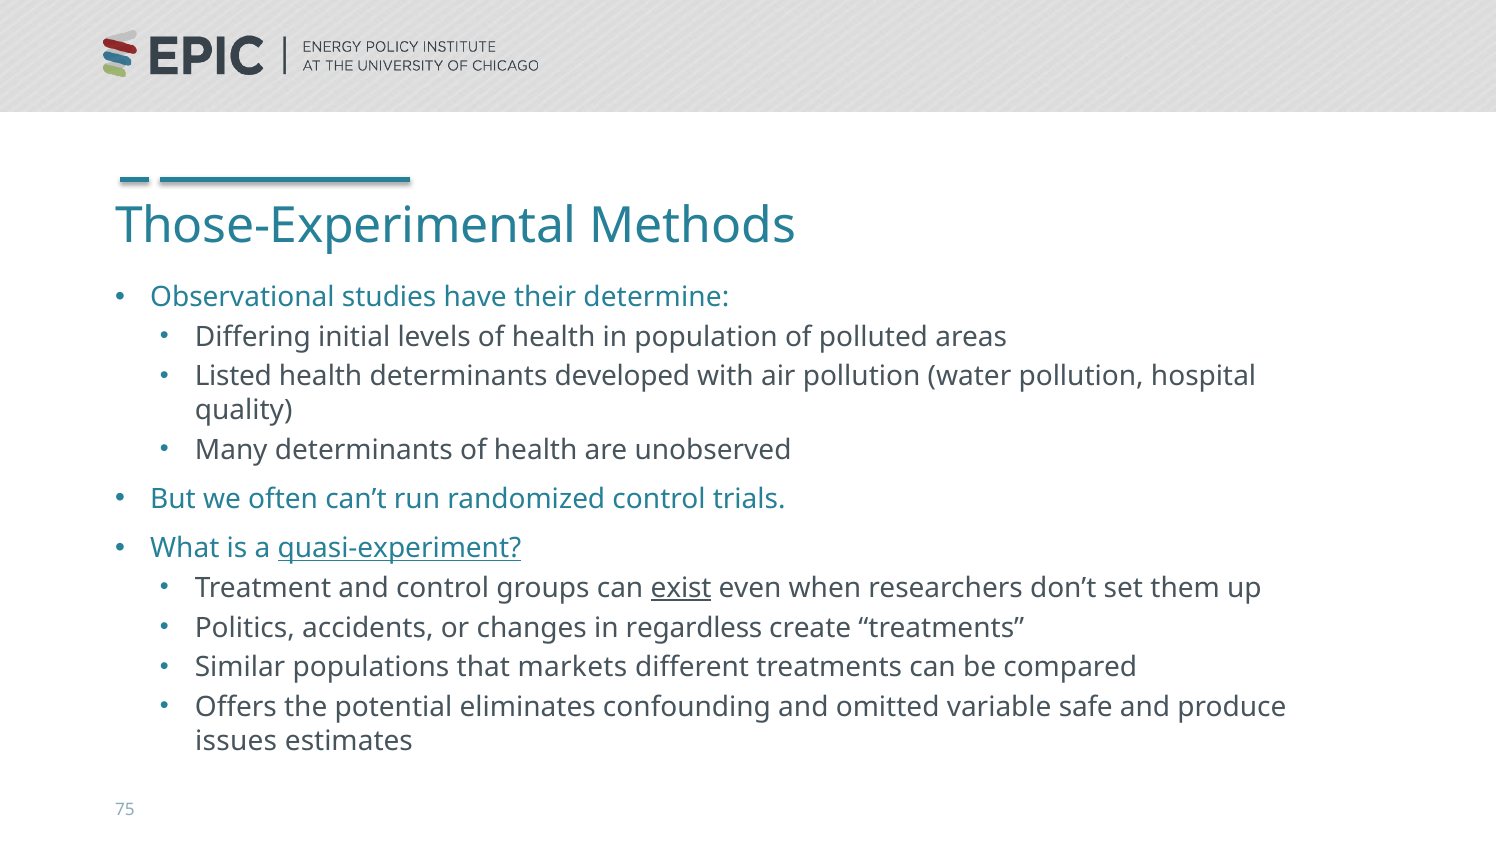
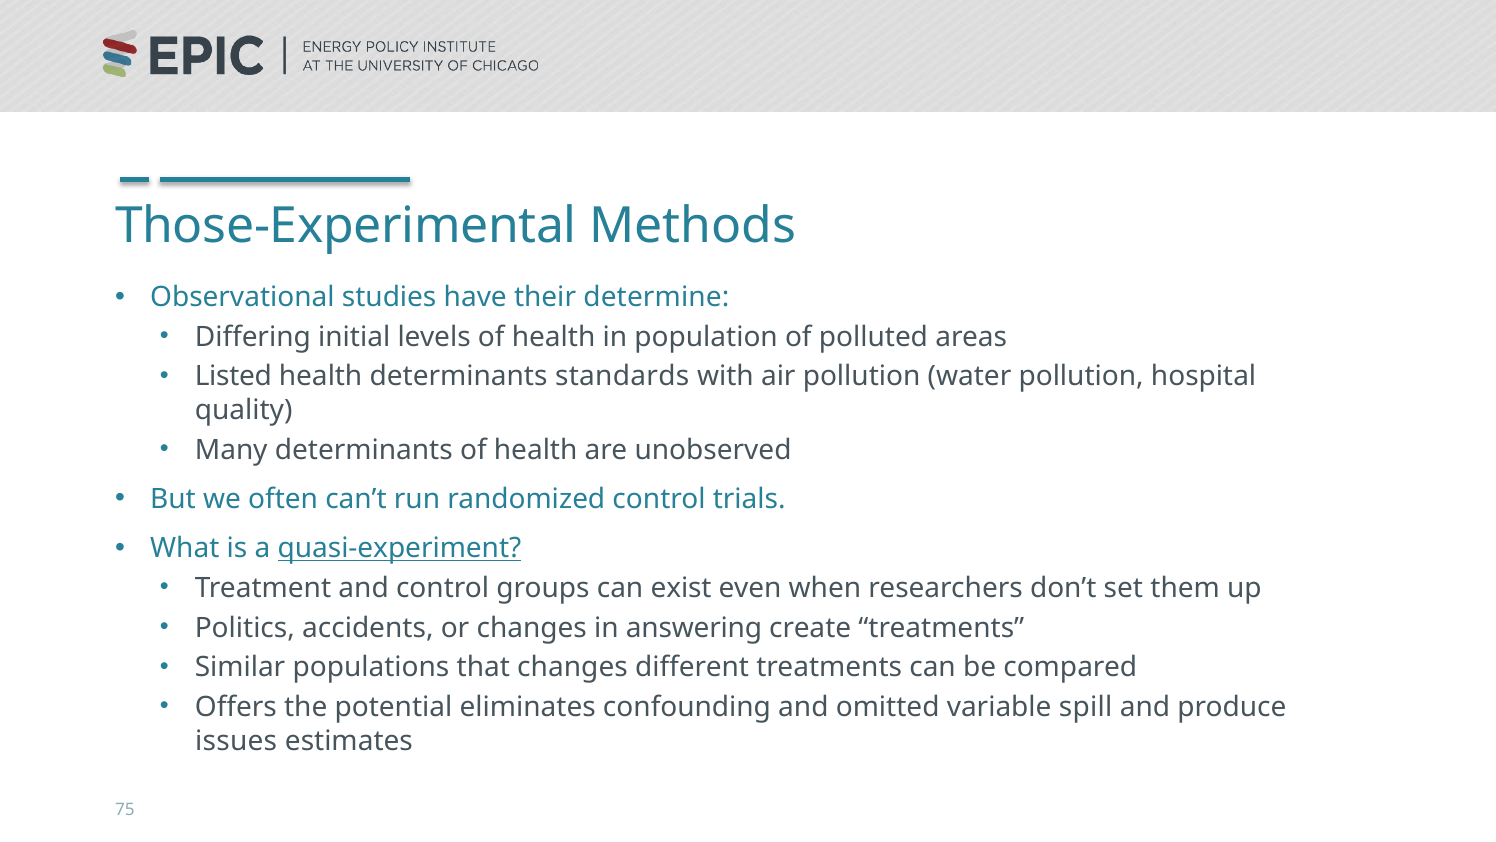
developed: developed -> standards (622, 376)
exist underline: present -> none (681, 588)
regardless: regardless -> answering (694, 627)
that markets: markets -> changes (573, 667)
safe: safe -> spill (1086, 707)
